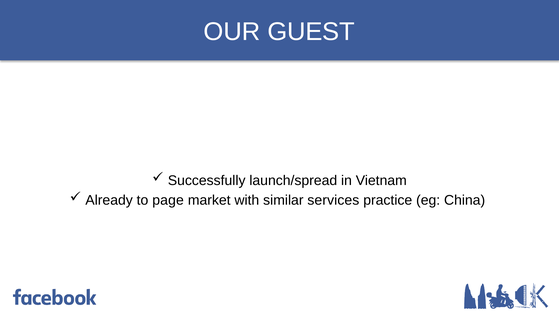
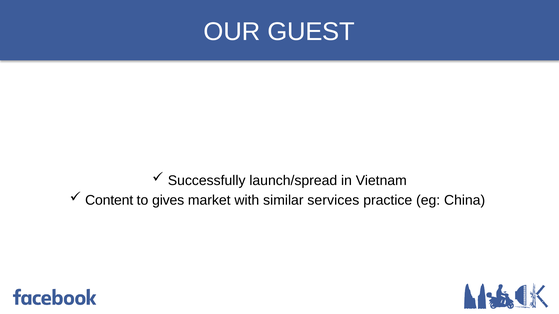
Already: Already -> Content (109, 200)
page: page -> gives (168, 200)
